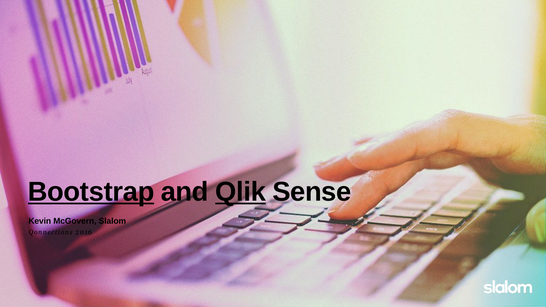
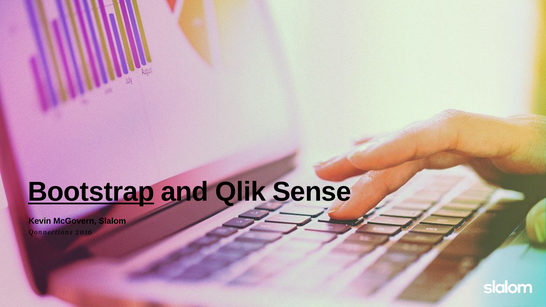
Qlik underline: present -> none (241, 192)
